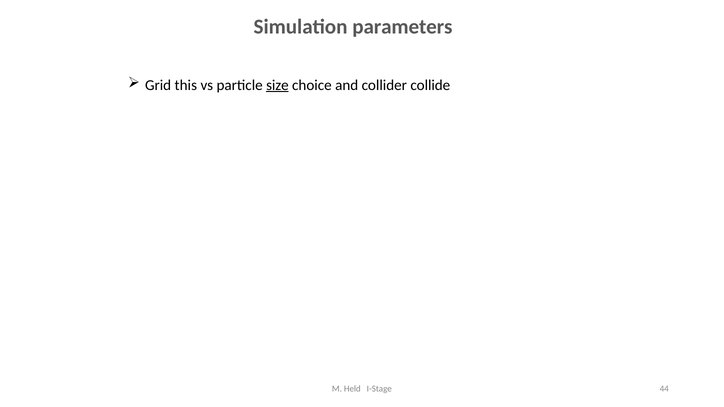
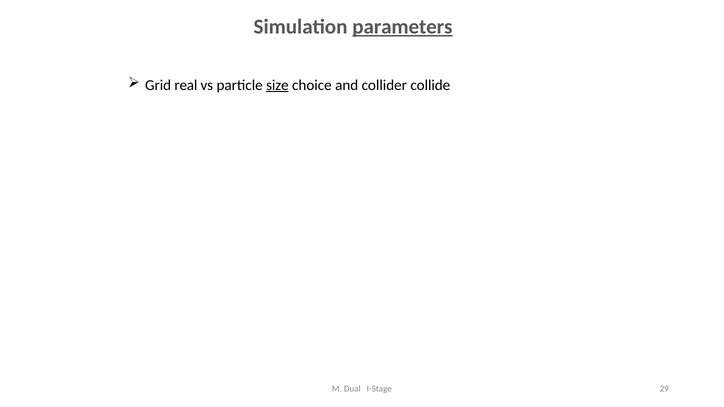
parameters underline: none -> present (402, 27)
this: this -> real (186, 85)
Held: Held -> Dual (352, 389)
44: 44 -> 29 (664, 389)
